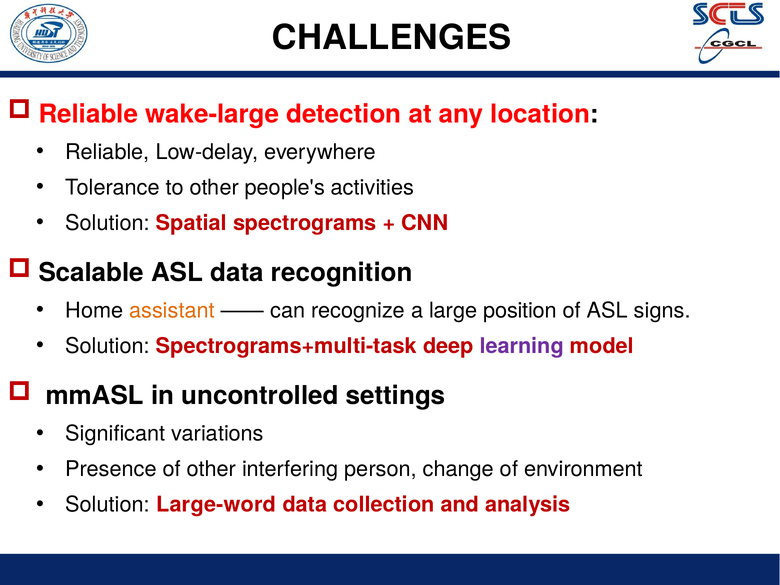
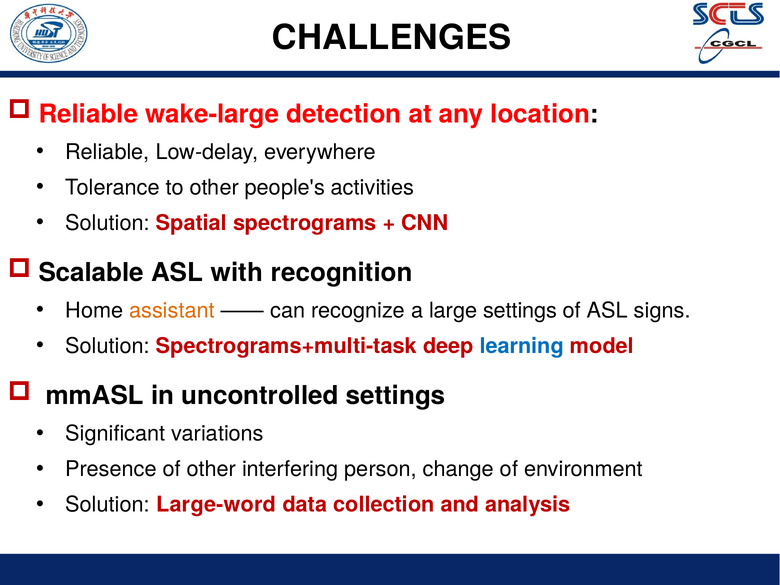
ASL data: data -> with (237, 273)
large position: position -> settings (520, 311)
learning colour: purple -> blue (522, 346)
